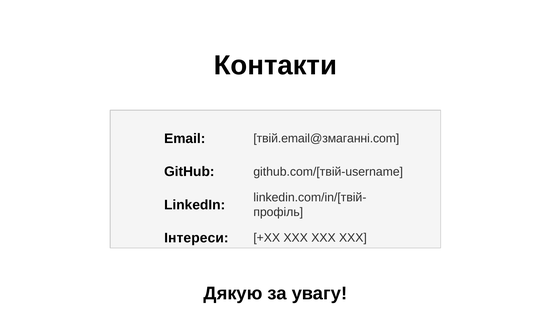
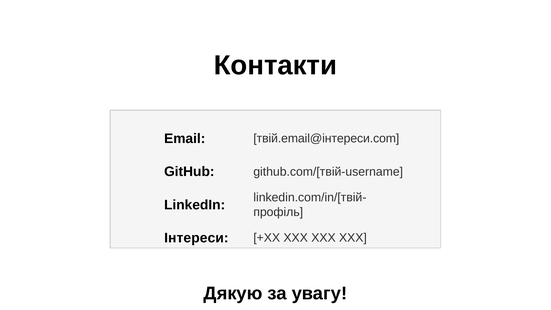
твій.email@змаганні.com: твій.email@змаганні.com -> твій.email@інтереси.com (326, 139)
